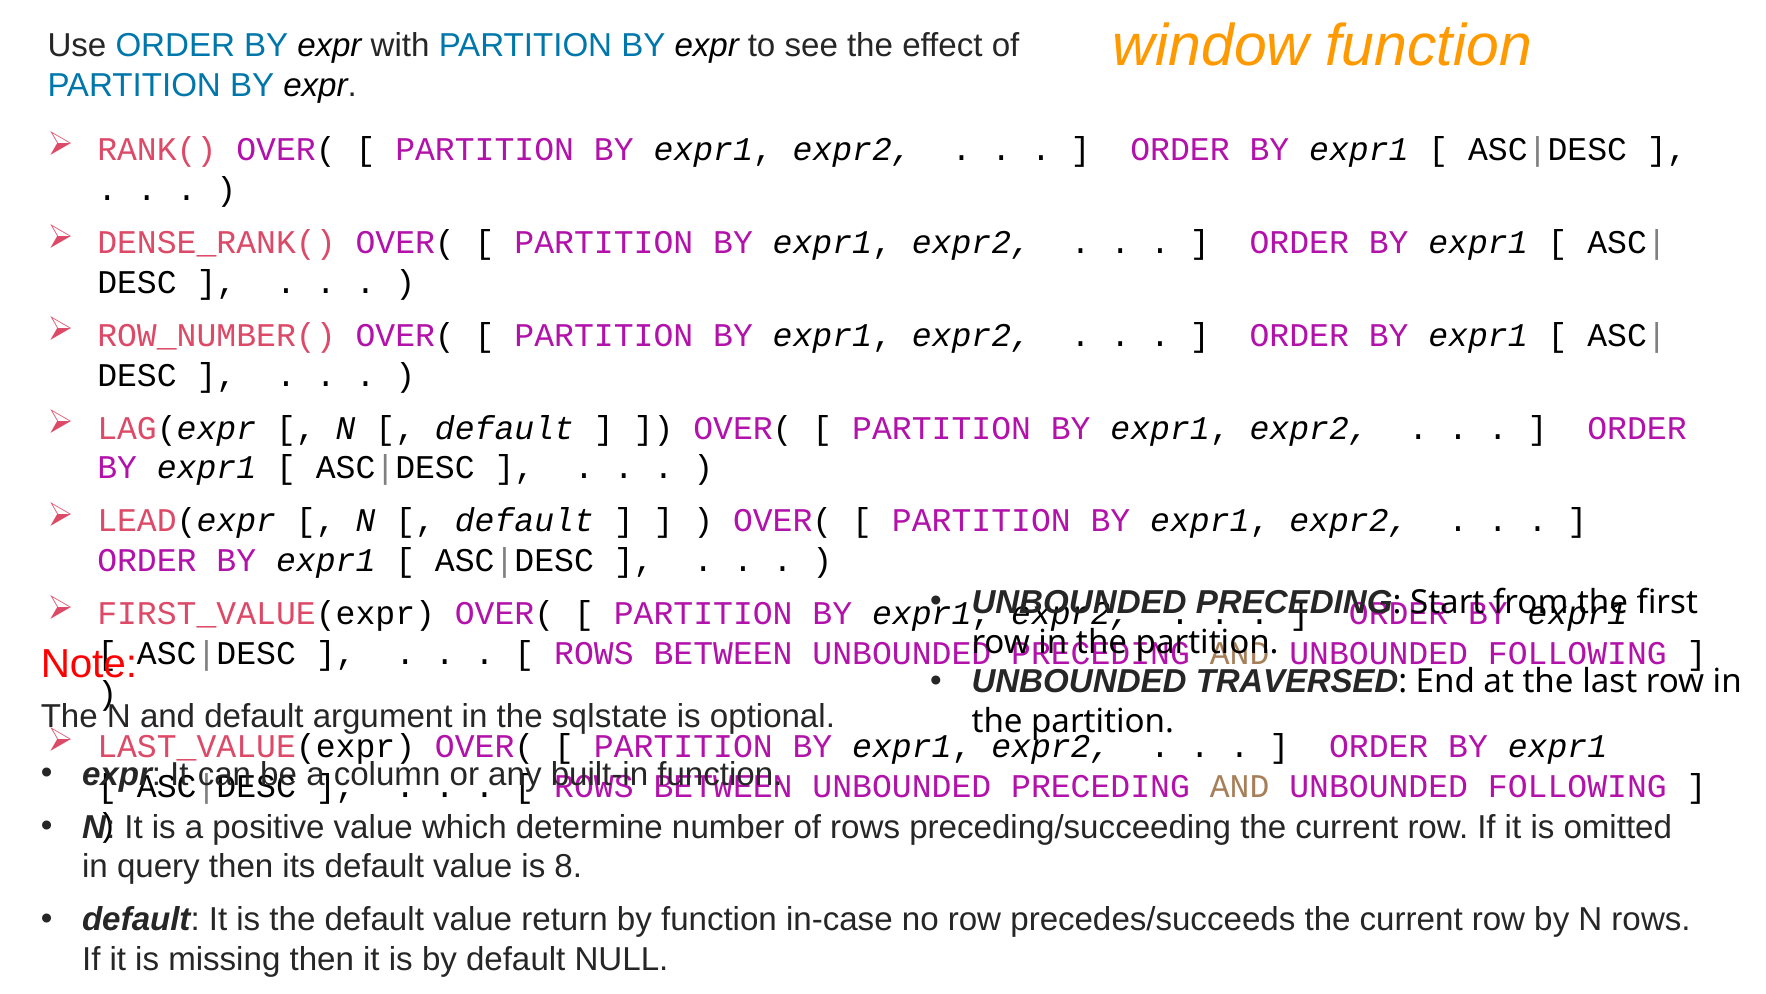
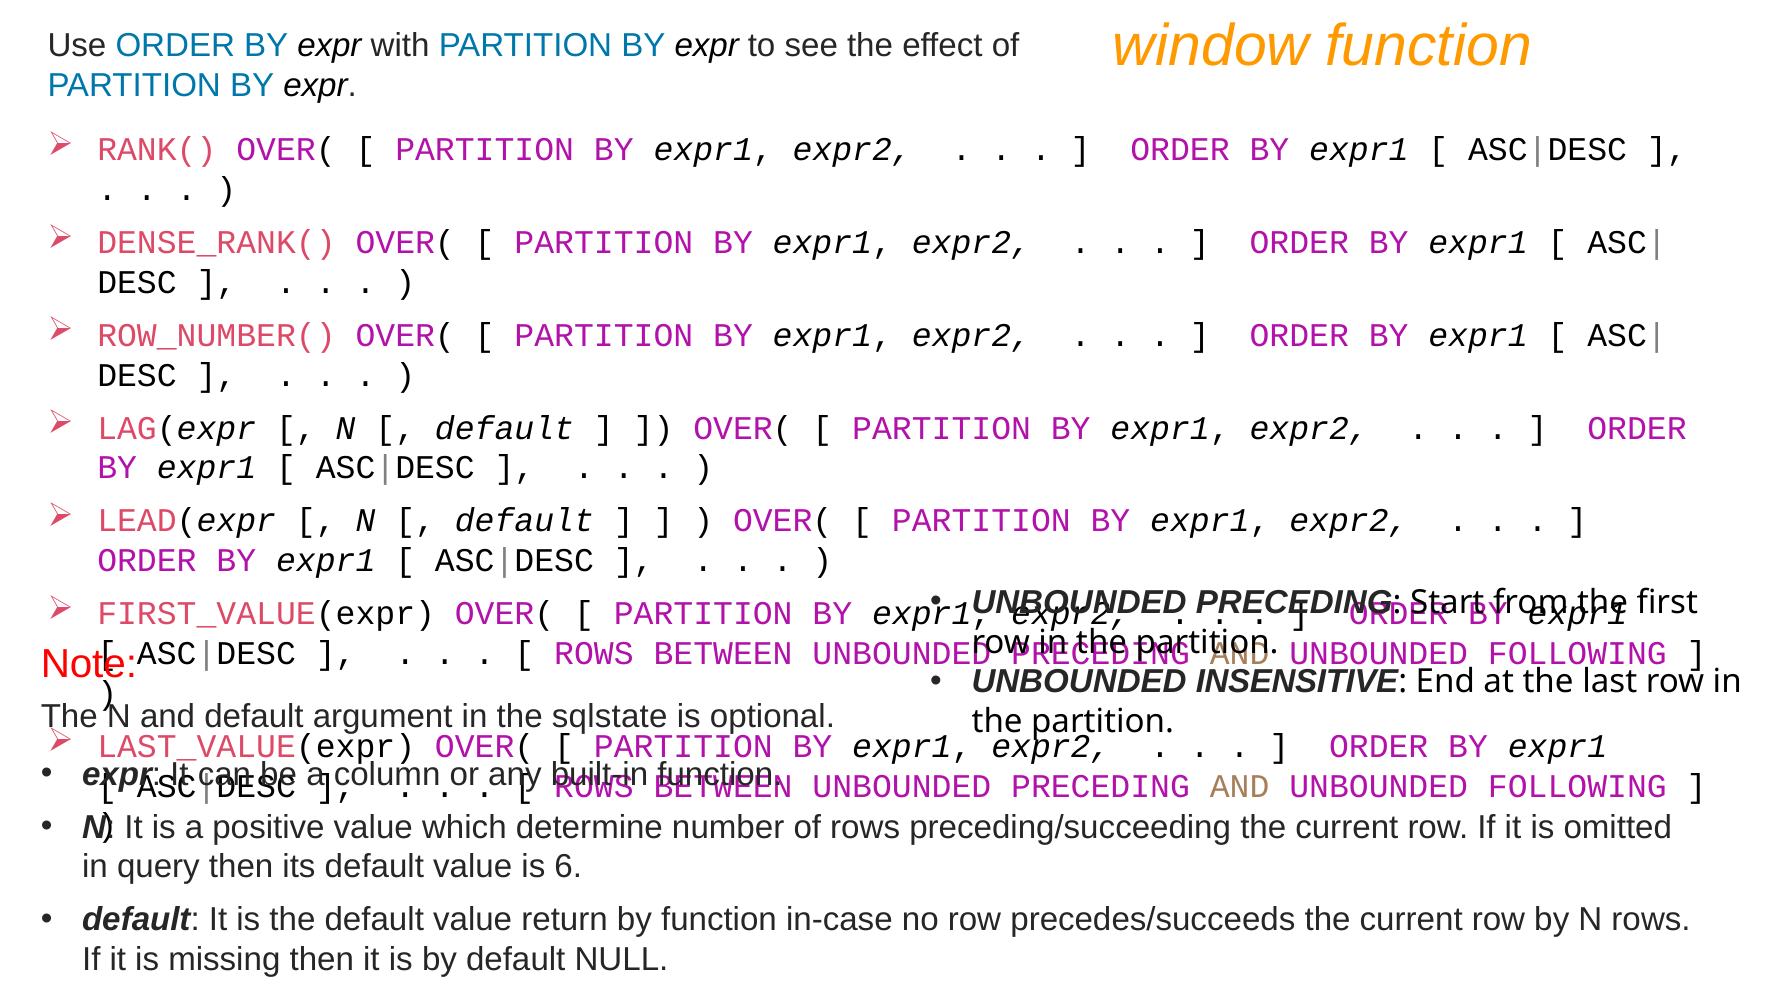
TRAVERSED: TRAVERSED -> INSENSITIVE (1297, 681)
8: 8 -> 6 (568, 866)
